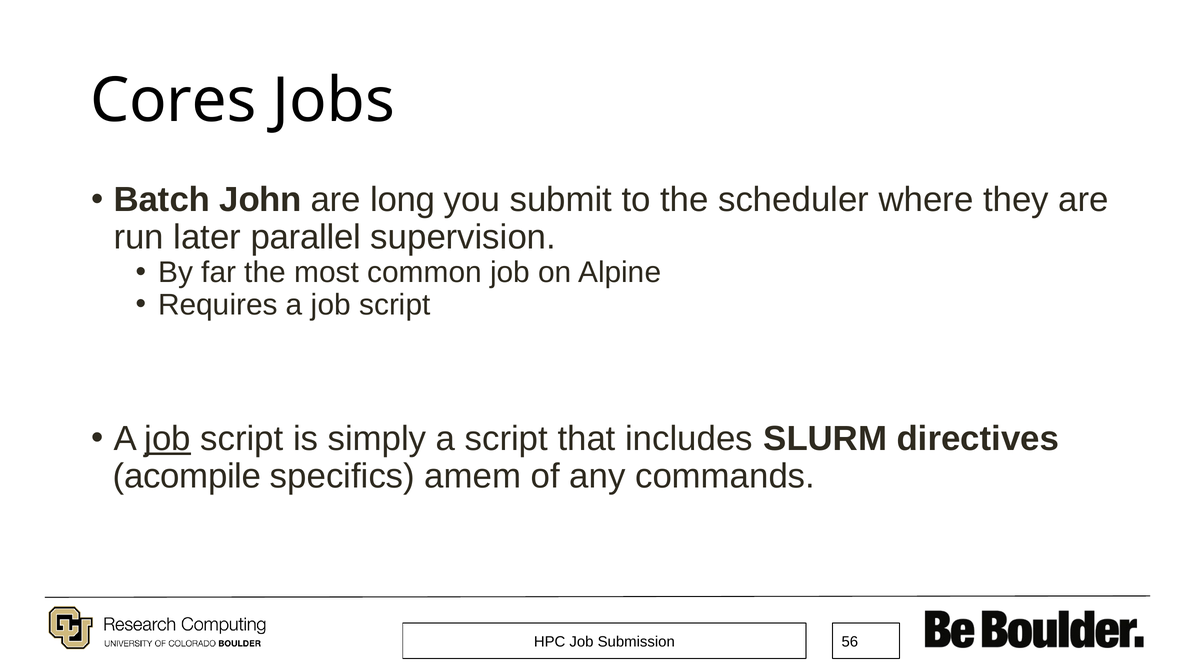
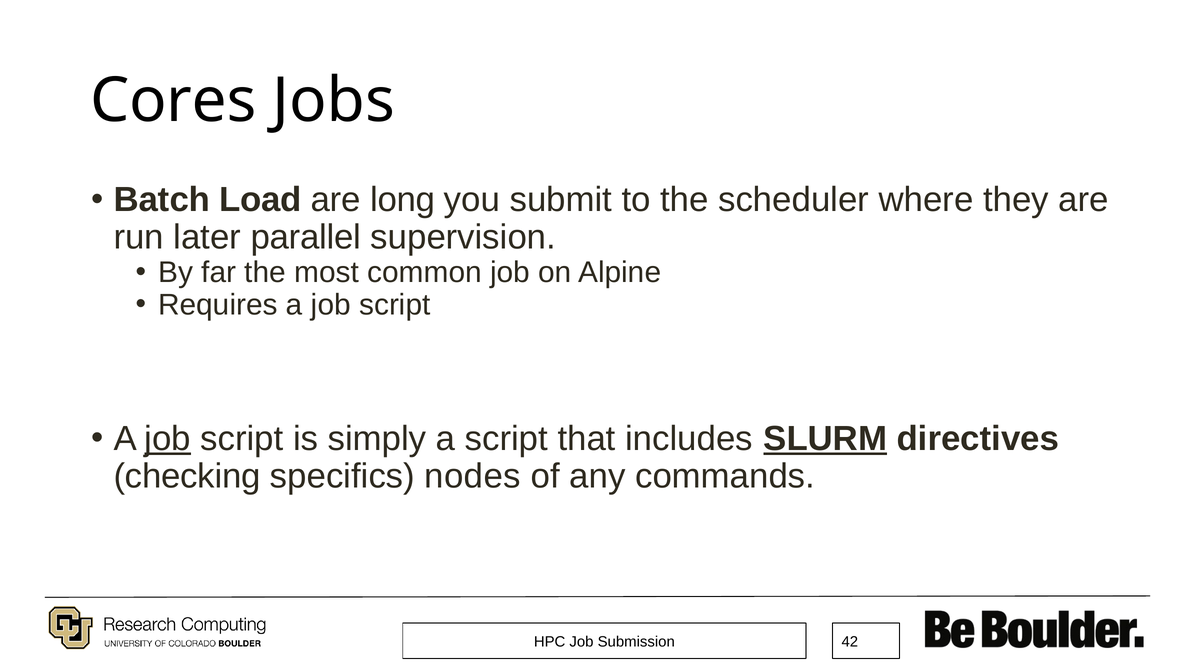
John: John -> Load (261, 200)
SLURM underline: none -> present (825, 439)
acompile: acompile -> checking (187, 476)
amem: amem -> nodes (473, 476)
56: 56 -> 42 (850, 642)
